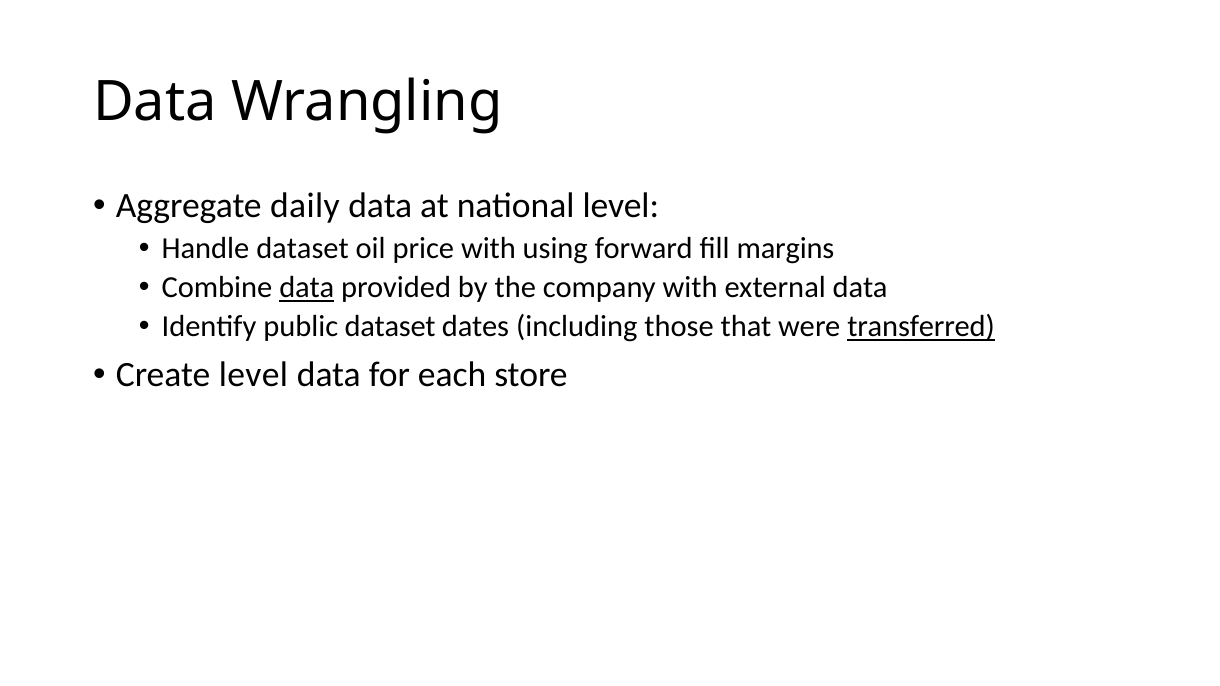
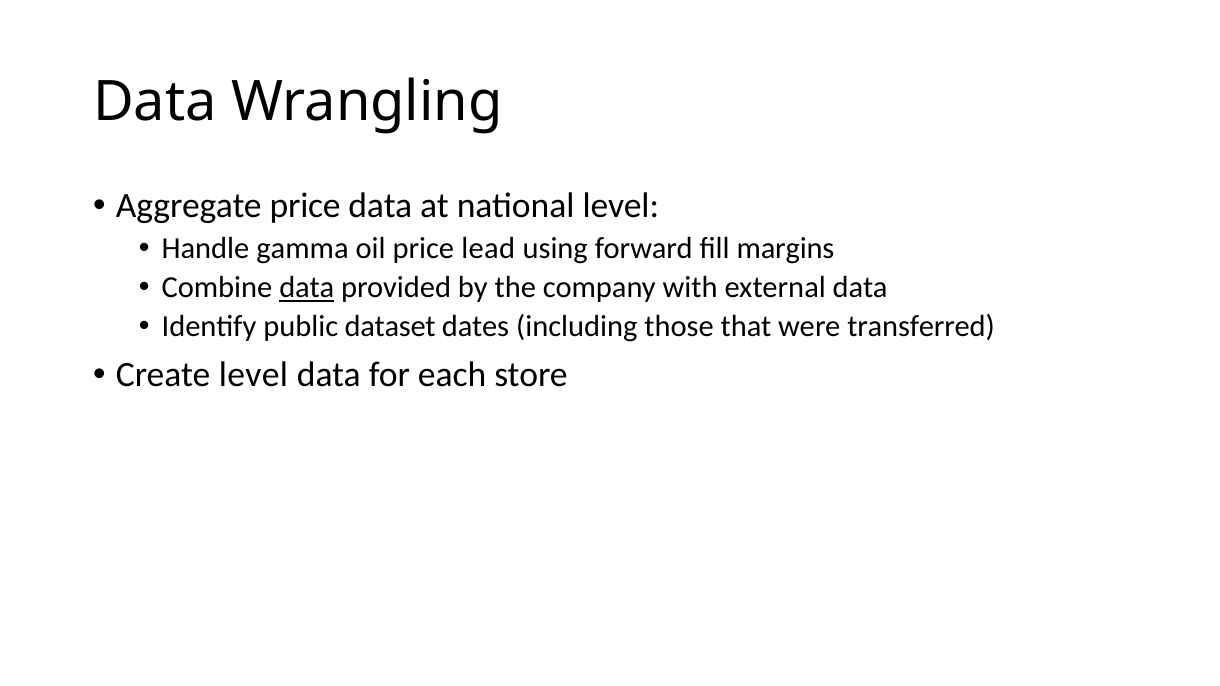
Aggregate daily: daily -> price (305, 206)
Handle dataset: dataset -> gamma (302, 248)
price with: with -> lead (488, 248)
transferred underline: present -> none (921, 327)
